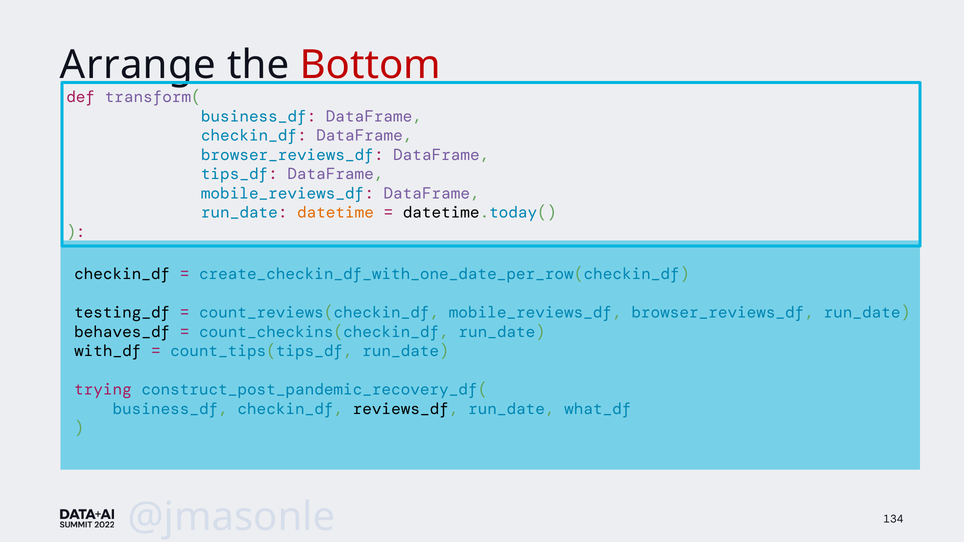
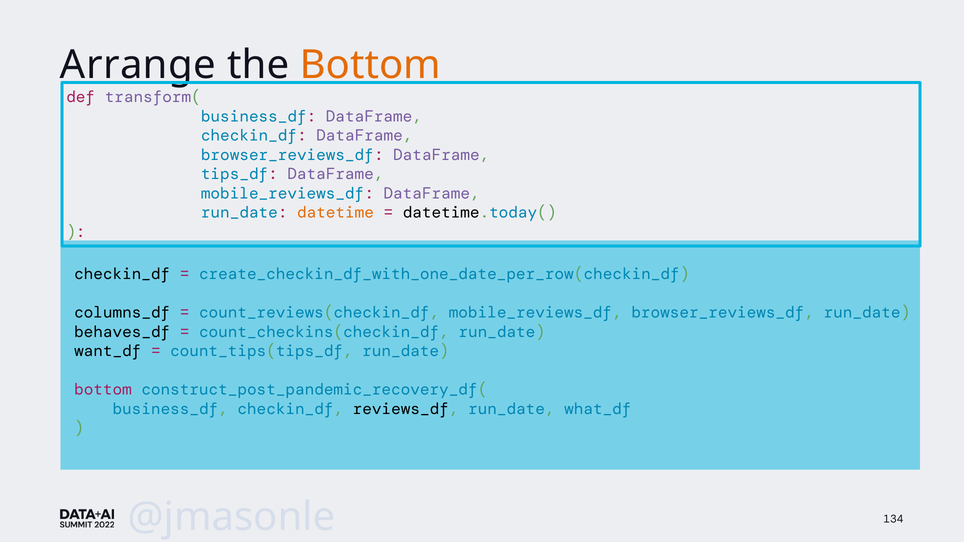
Bottom colour: red -> orange (370, 65)
testing_df: testing_df -> columns_df (122, 313)
with_df: with_df -> want_df (108, 351)
trying: trying -> bottom (103, 390)
